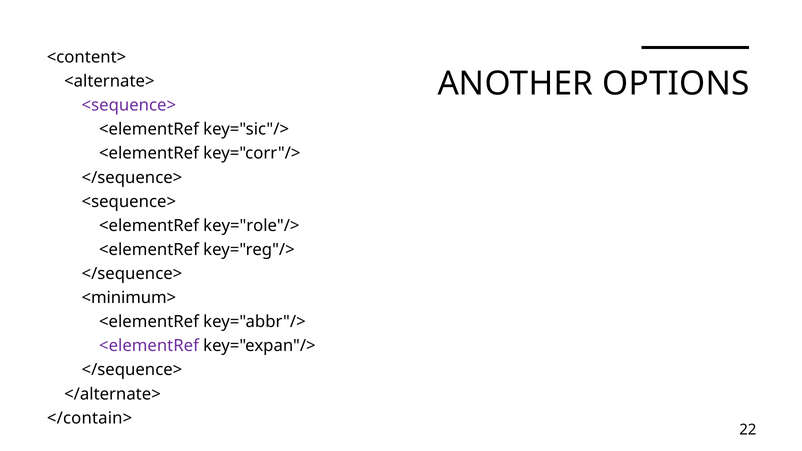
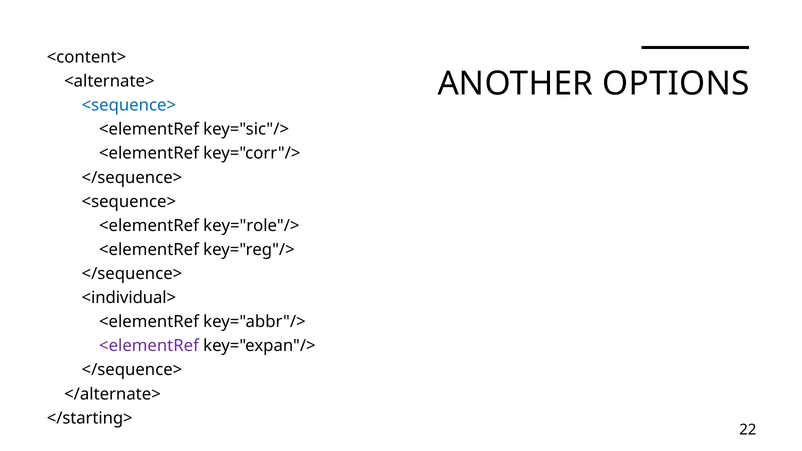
<sequence> colour: purple -> blue (129, 105)
<minimum>: <minimum> -> <individual> (129, 298)
</contain>: </contain> -> </starting> (90, 418)
